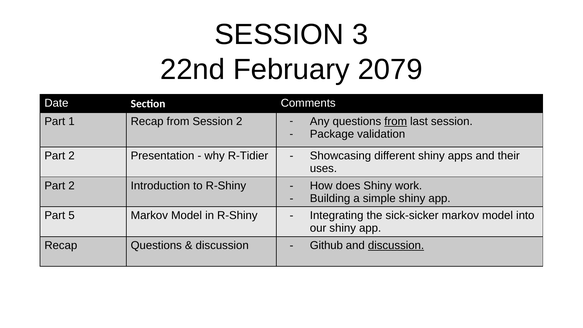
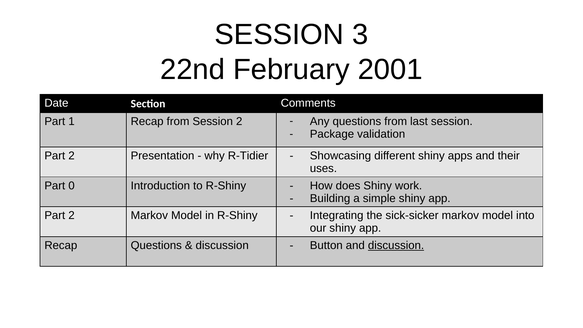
2079: 2079 -> 2001 (390, 69)
from underline: present -> none (396, 121)
2: 2 -> 0 (72, 186)
5: 5 -> 2 (72, 215)
Github: Github -> Button (326, 245)
